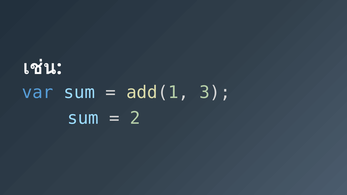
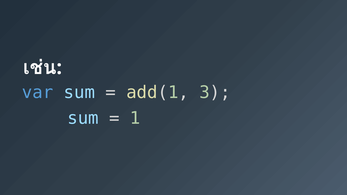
2: 2 -> 1 (135, 118)
